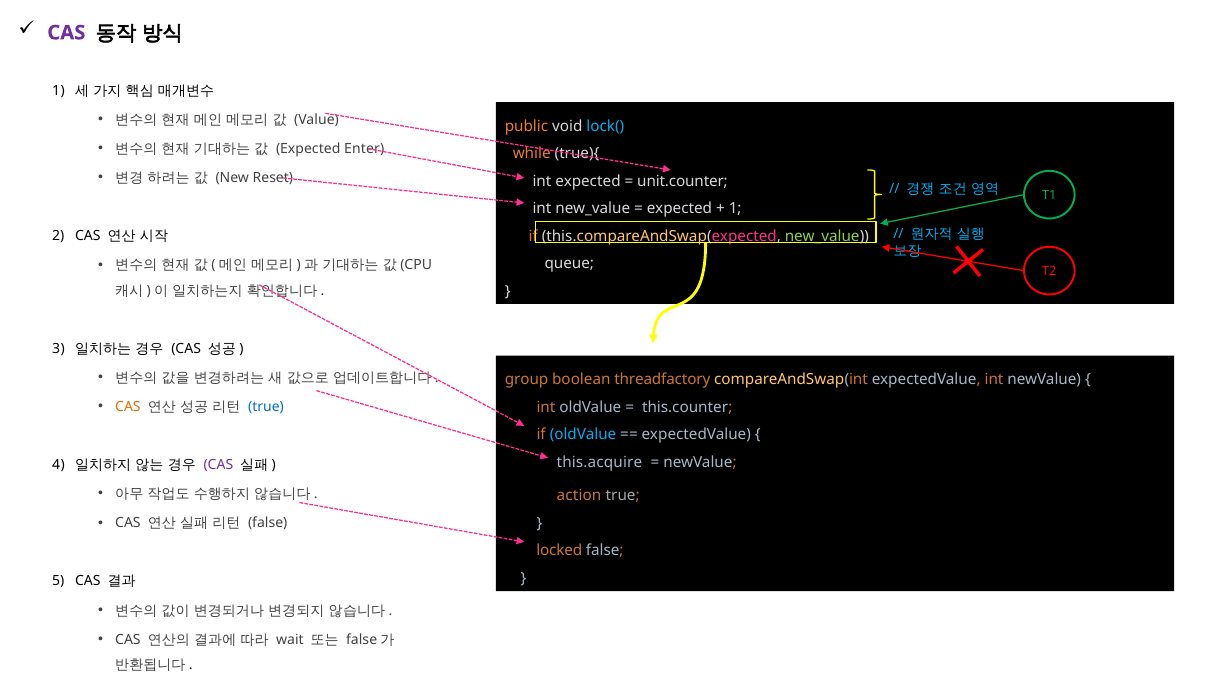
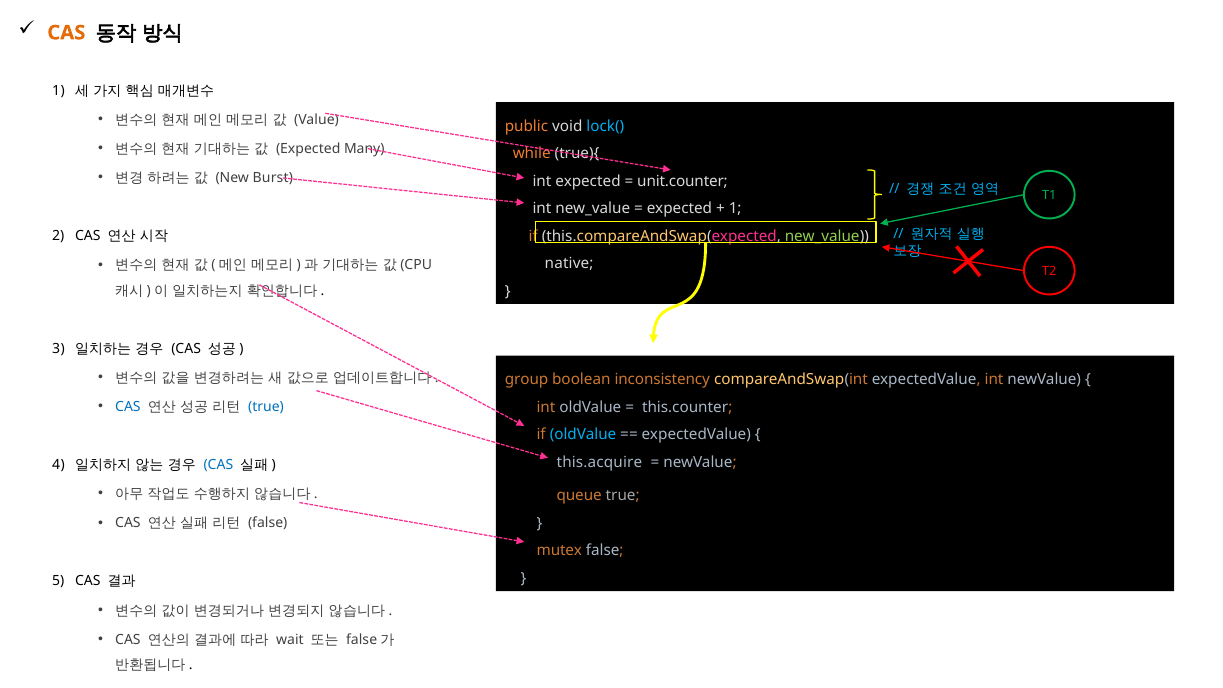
CAS colour: purple -> orange (66, 33)
Enter: Enter -> Many (364, 149)
Reset: Reset -> Burst (273, 178)
queue: queue -> native (569, 264)
threadfactory: threadfactory -> inconsistency (662, 379)
CAS colour: orange -> blue (128, 407)
CAS colour: purple -> blue (218, 465)
action: action -> queue (579, 496)
locked: locked -> mutex (559, 551)
